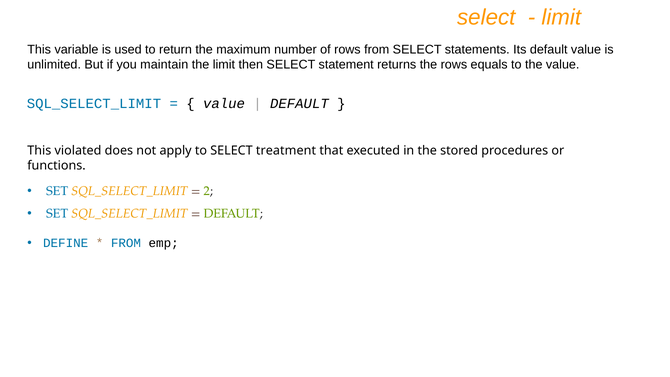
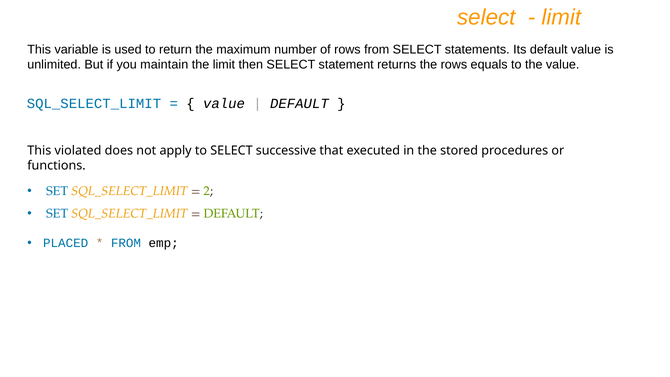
treatment: treatment -> successive (286, 150)
DEFINE: DEFINE -> PLACED (66, 243)
